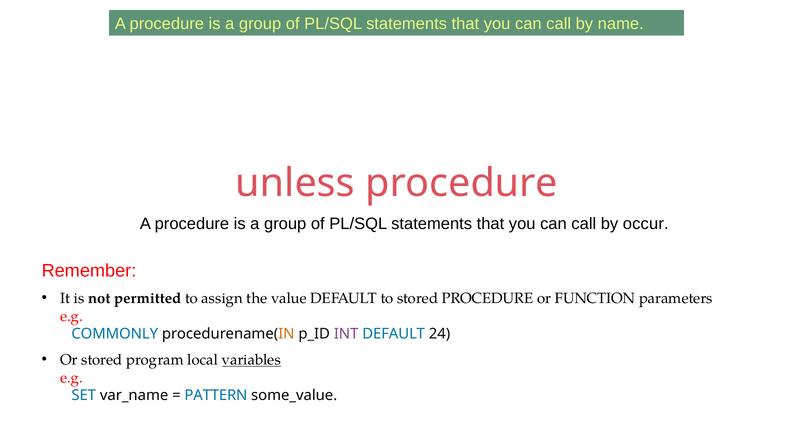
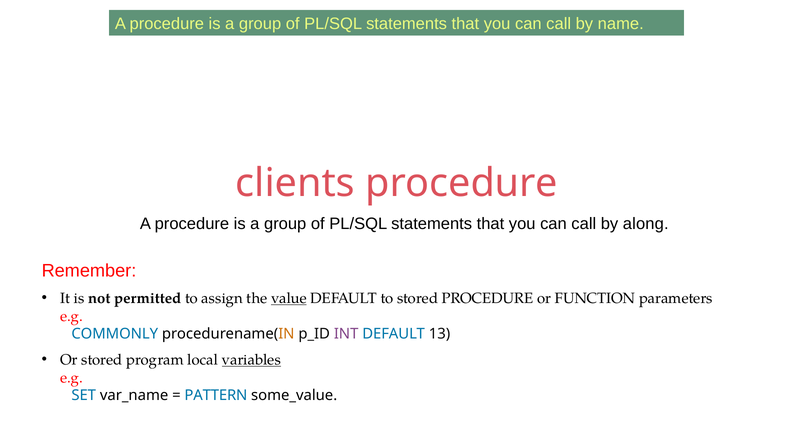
unless: unless -> clients (295, 183)
occur: occur -> along (646, 224)
value underline: none -> present (289, 298)
24: 24 -> 13 (440, 334)
